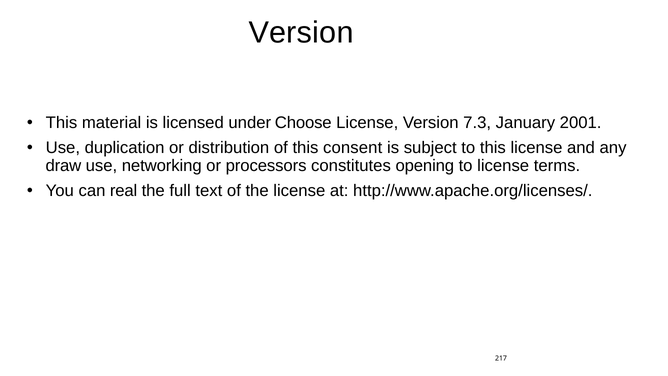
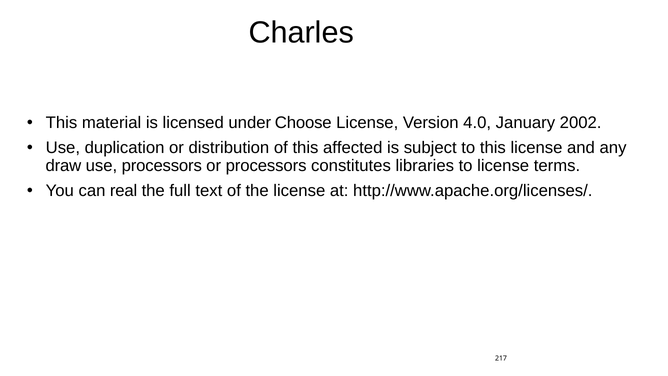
Version: Version -> Charles (301, 32)
7.3: 7.3 -> 4.0 (477, 123)
2001: 2001 -> 2002 (581, 123)
consent: consent -> affected (353, 148)
use networking: networking -> processors (162, 166)
opening: opening -> libraries (425, 166)
